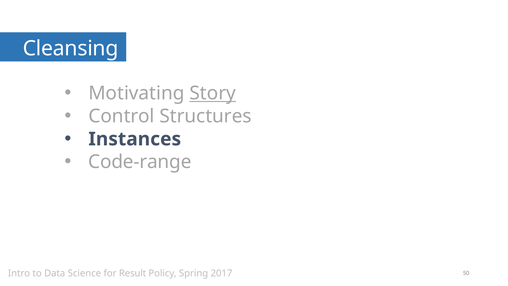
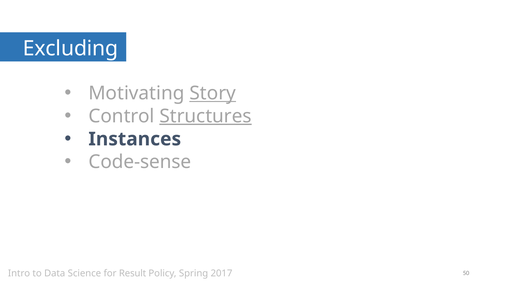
Cleansing: Cleansing -> Excluding (71, 48)
Structures underline: none -> present (205, 116)
Code-range: Code-range -> Code-sense (140, 162)
